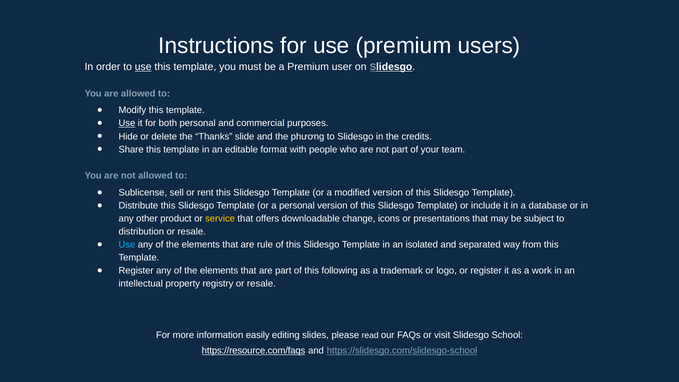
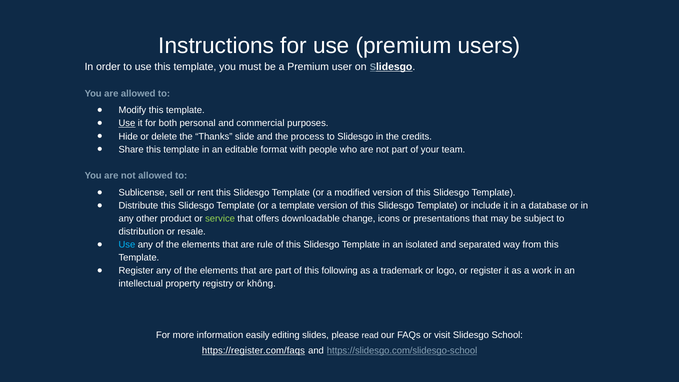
use underline: present -> none (143, 67)
phương: phương -> process (308, 136)
a personal: personal -> template (297, 205)
service colour: yellow -> light green (220, 218)
registry or resale: resale -> không (261, 284)
https://resource.com/faqs: https://resource.com/faqs -> https://register.com/faqs (253, 350)
